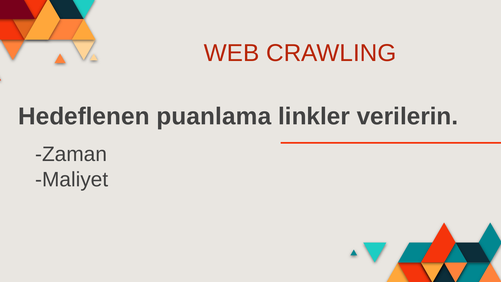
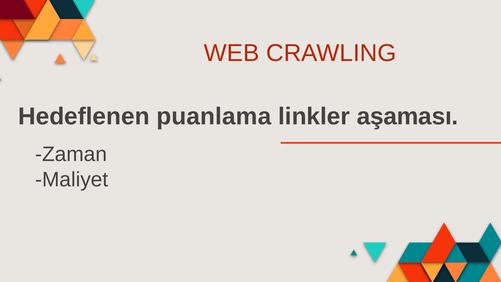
verilerin: verilerin -> aşaması (408, 117)
